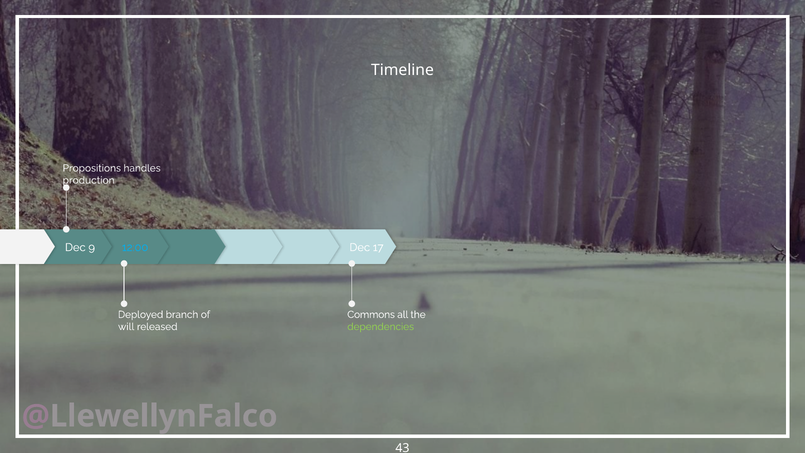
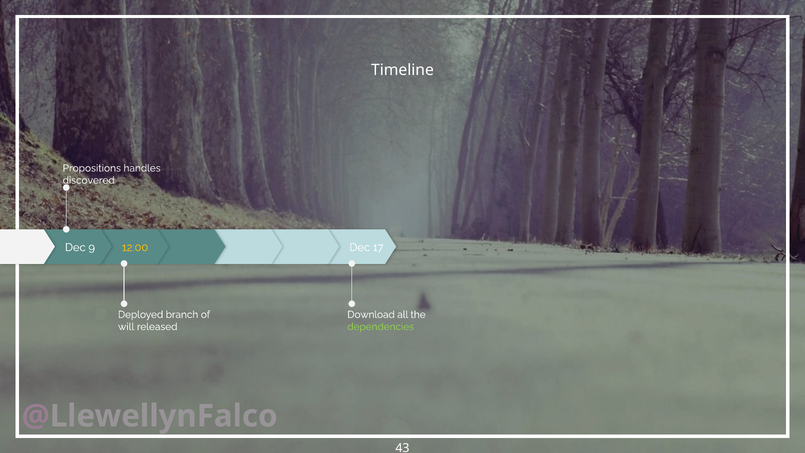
production: production -> discovered (89, 180)
12:00 colour: light blue -> yellow (135, 247)
Commons: Commons -> Download (371, 314)
